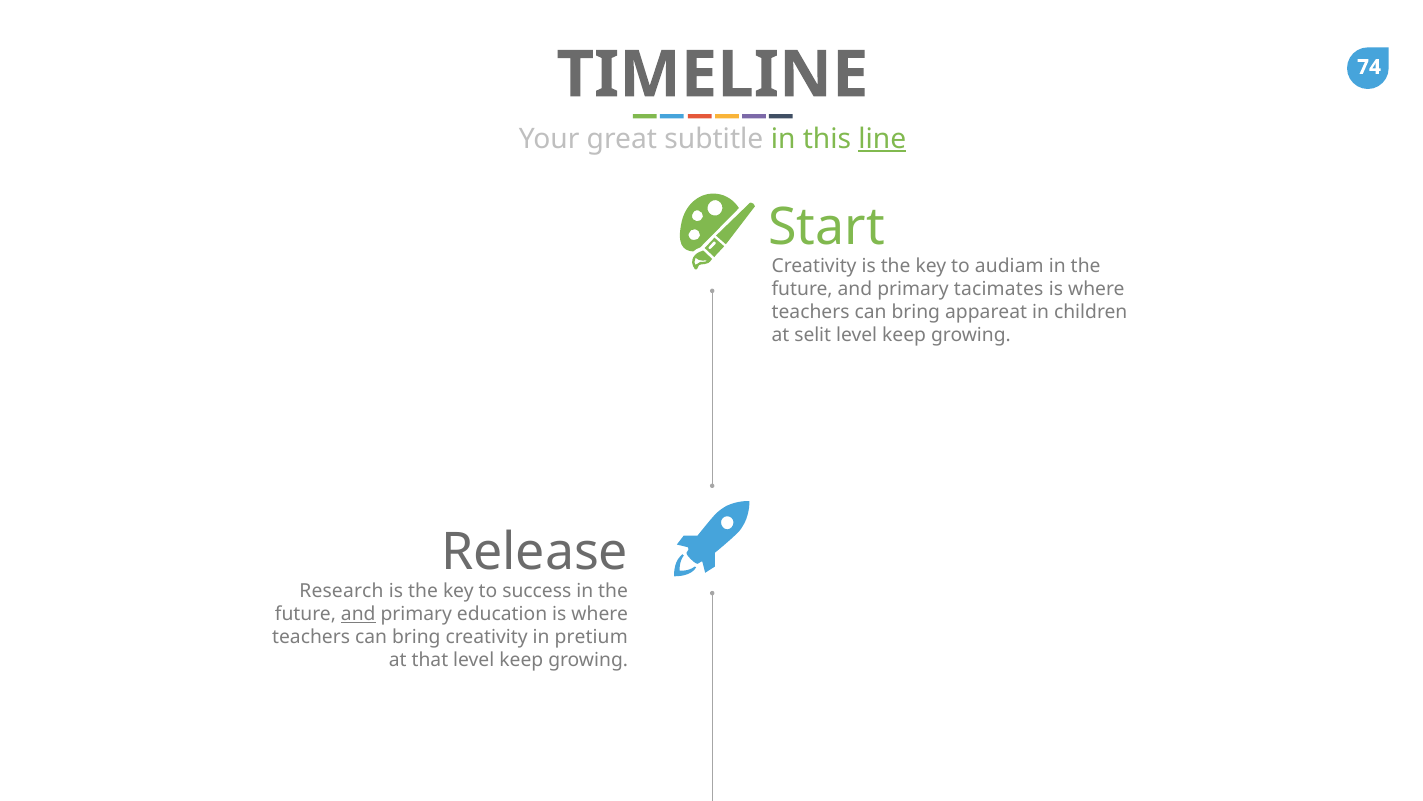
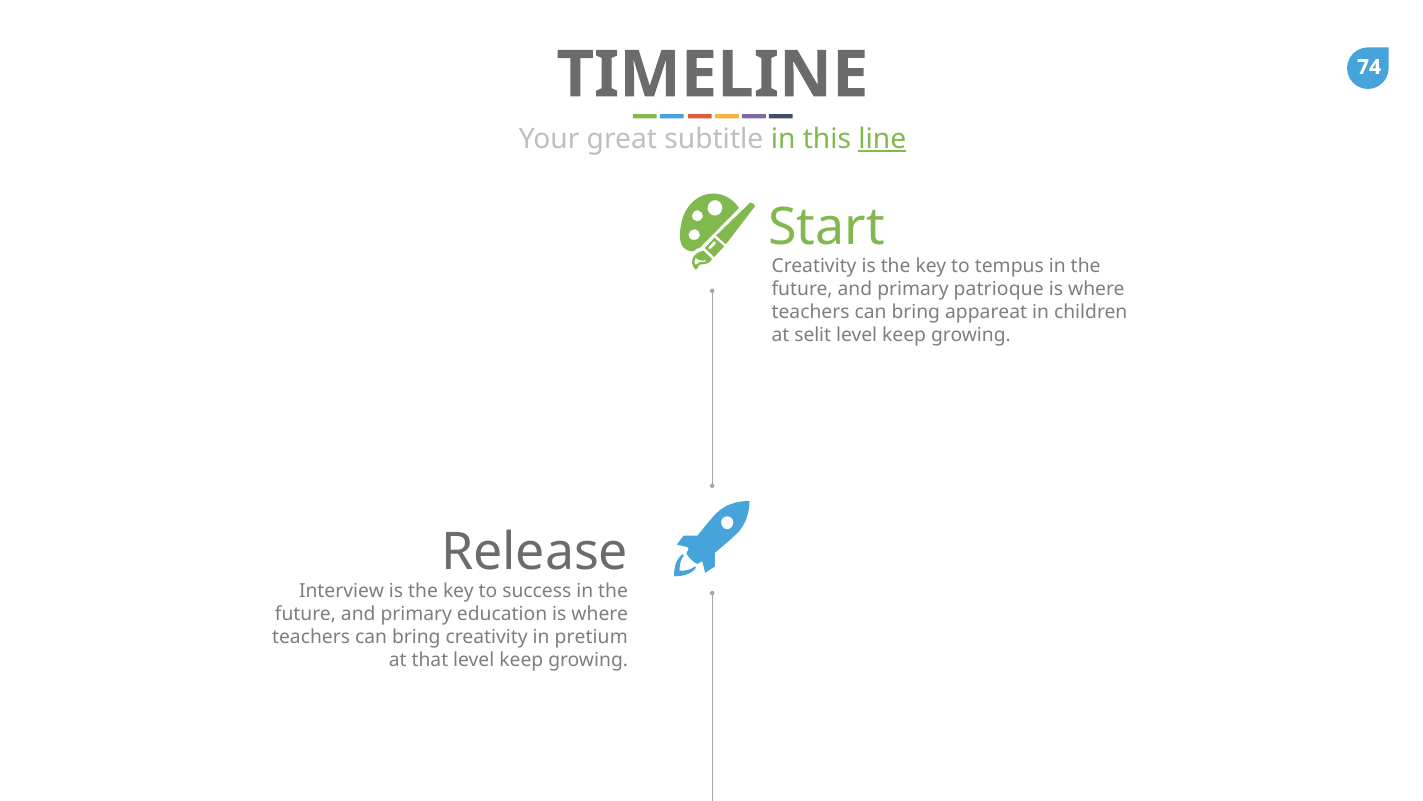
audiam: audiam -> tempus (1009, 266)
tacimates: tacimates -> patrioque (999, 289)
Research: Research -> Interview (342, 591)
and underline: present -> none (358, 614)
